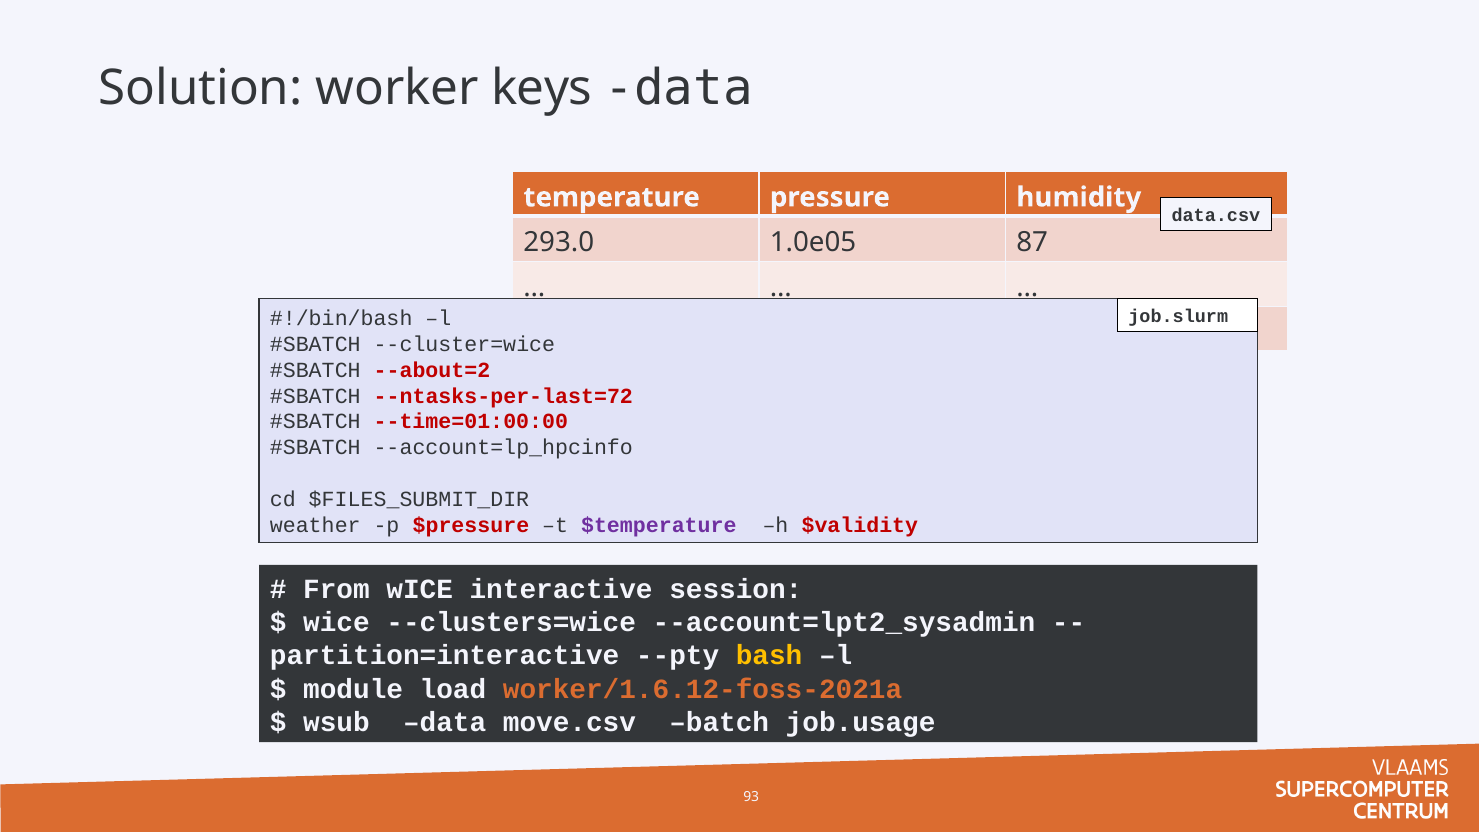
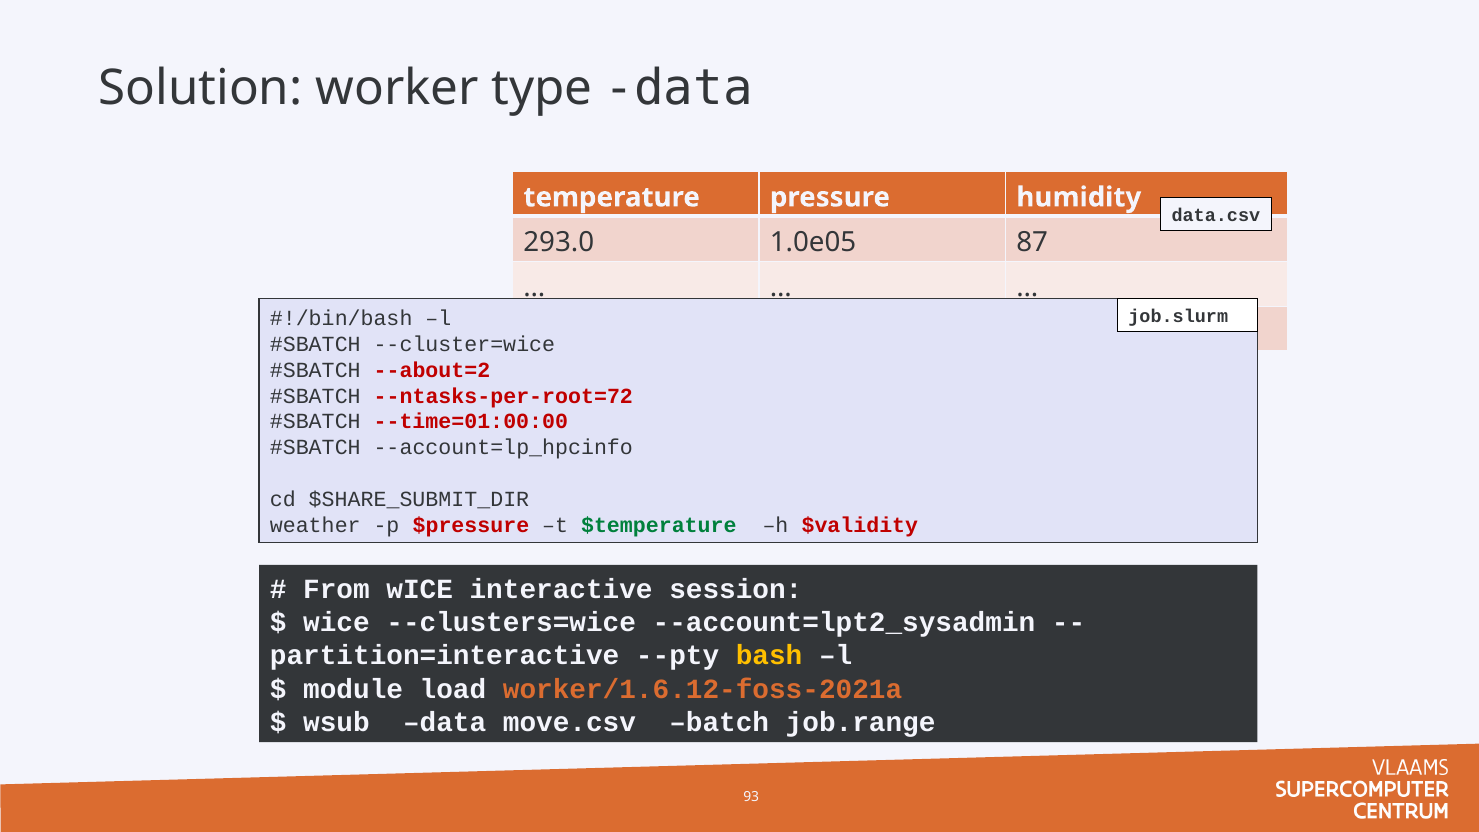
keys: keys -> type (542, 88)
--ntasks-per-last=72: --ntasks-per-last=72 -> --ntasks-per-root=72 (503, 396)
$FILES_SUBMIT_DIR: $FILES_SUBMIT_DIR -> $SHARE_SUBMIT_DIR (419, 499)
$temperature colour: purple -> green (659, 525)
job.usage: job.usage -> job.range (861, 722)
